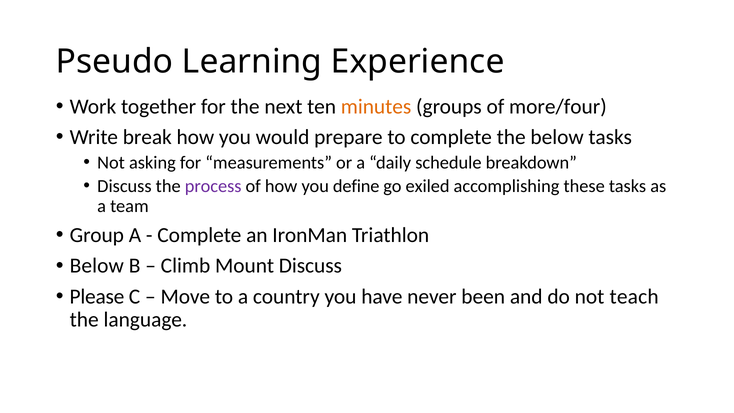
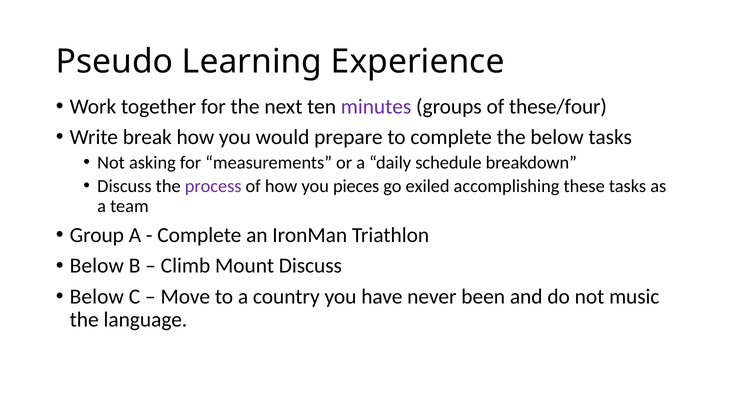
minutes colour: orange -> purple (376, 106)
more/four: more/four -> these/four (558, 106)
define: define -> pieces (356, 186)
Please: Please -> Below (97, 296)
teach: teach -> music (634, 296)
